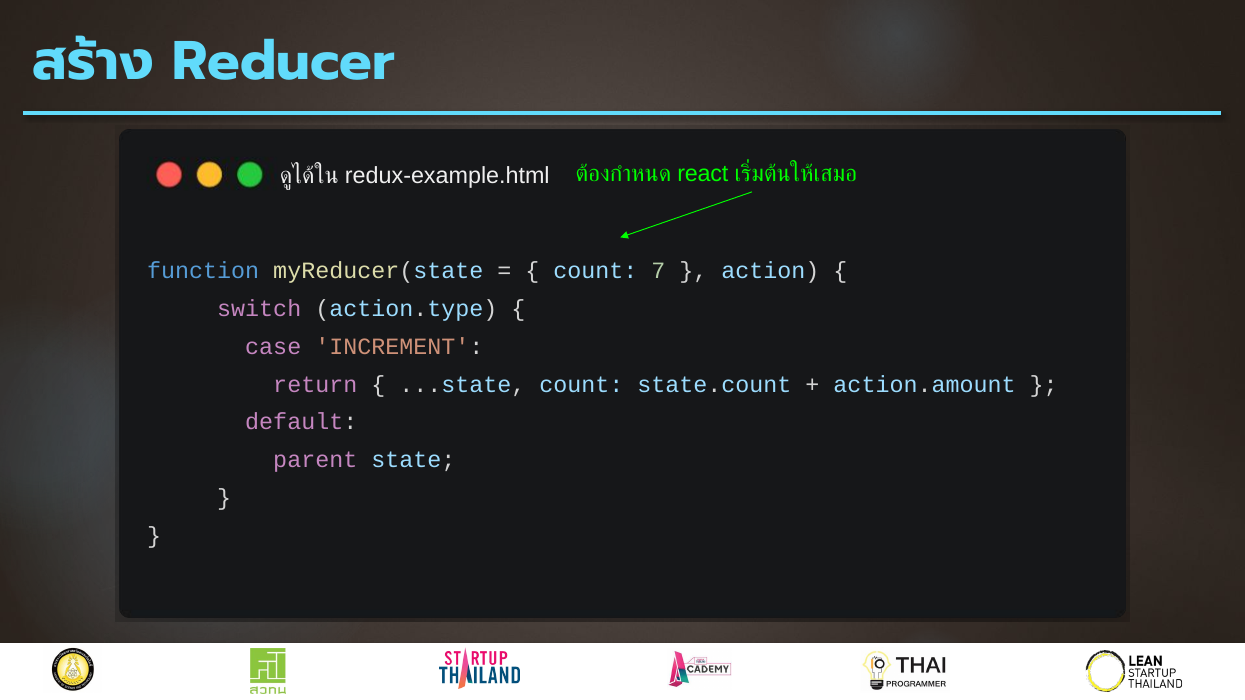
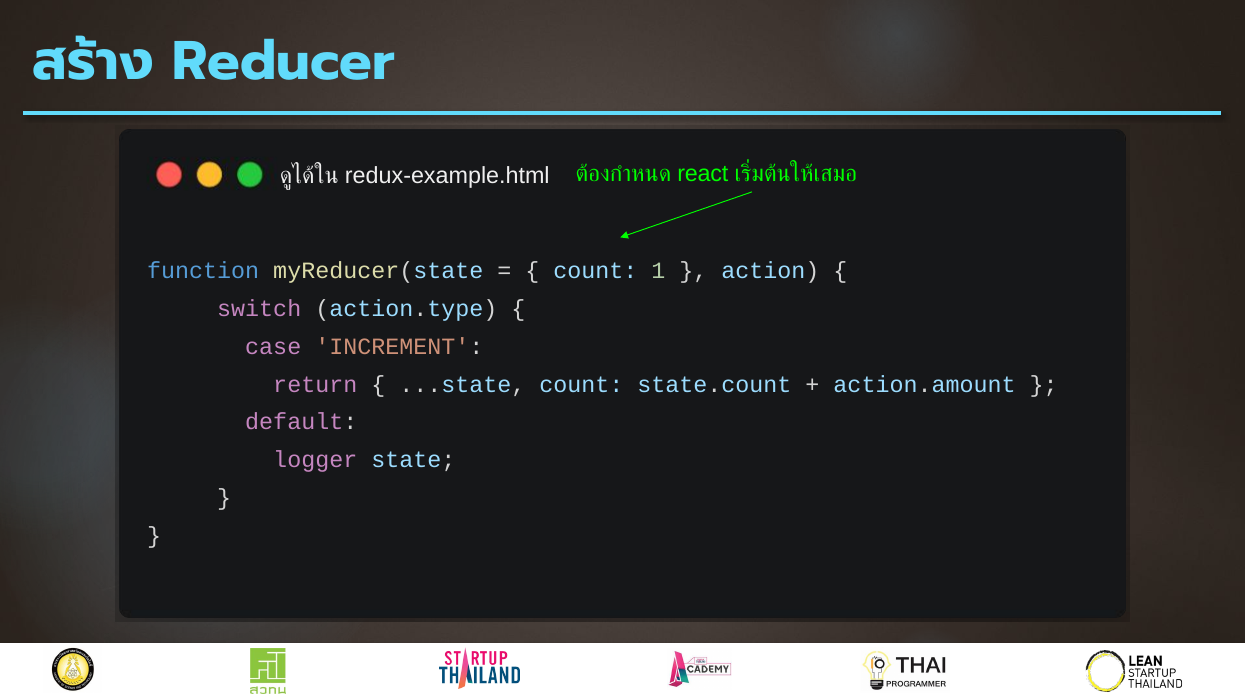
7: 7 -> 1 (658, 271)
parent: parent -> logger (315, 460)
